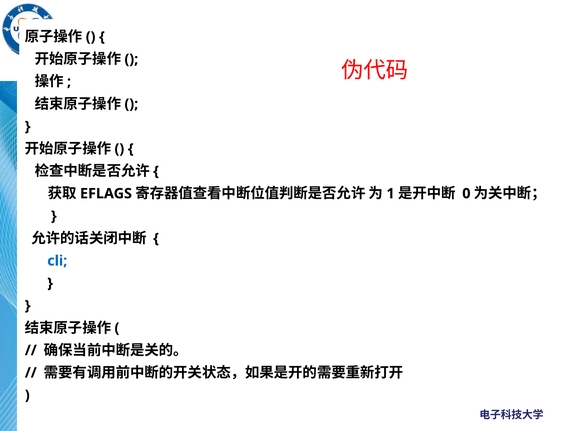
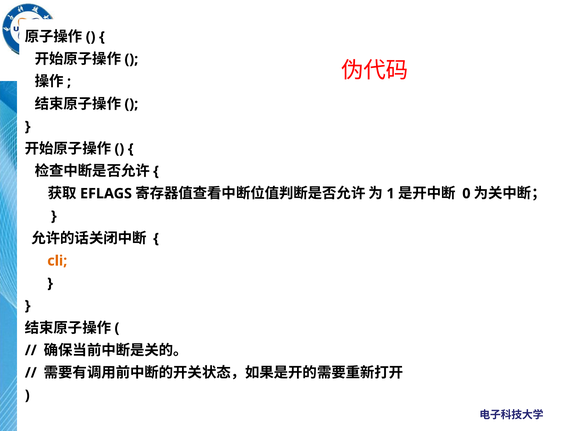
cli colour: blue -> orange (57, 261)
